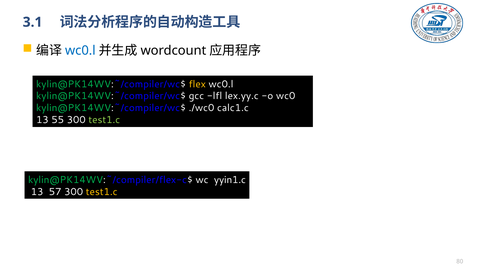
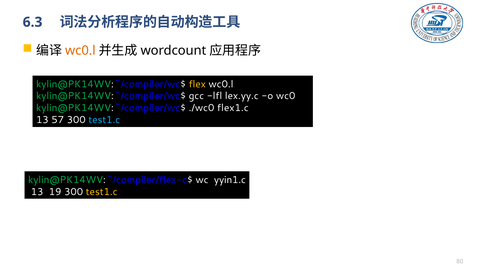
3.1: 3.1 -> 6.3 (33, 22)
wc0.l colour: blue -> orange (80, 50)
calc1.c: calc1.c -> flex1.c (233, 108)
55: 55 -> 57 (58, 120)
test1.c colour: light green -> light blue (104, 120)
57: 57 -> 19 (55, 191)
